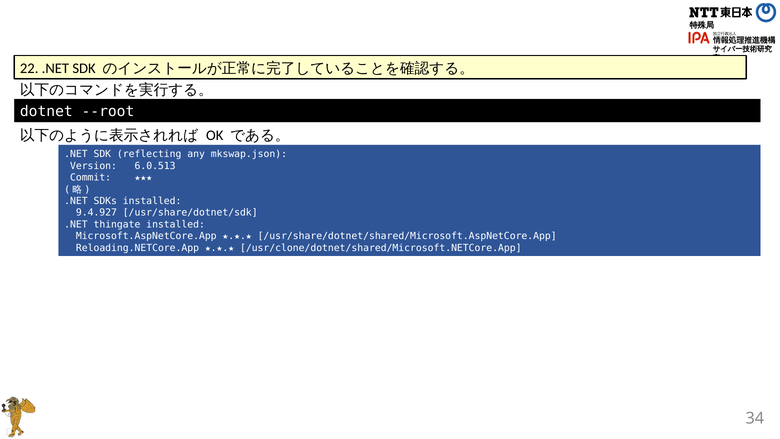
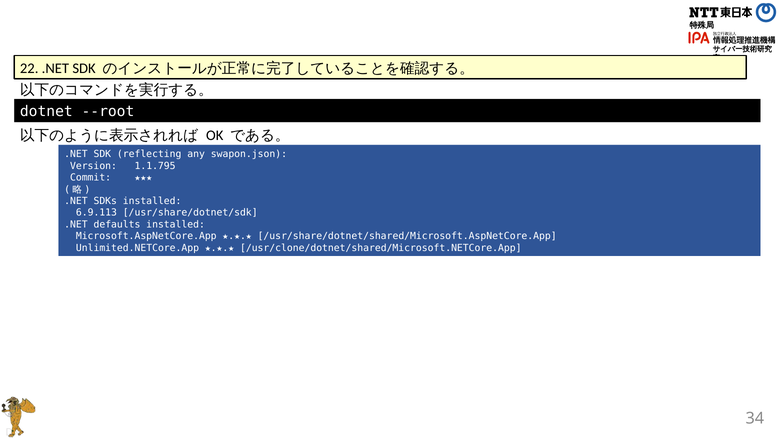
mkswap.json: mkswap.json -> swapon.json (249, 154)
6.0.513: 6.0.513 -> 1.1.795 (155, 166)
9.4.927: 9.4.927 -> 6.9.113 (96, 213)
thingate: thingate -> defaults (117, 224)
Reloading.NETCore.App: Reloading.NETCore.App -> Unlimited.NETCore.App (137, 248)
